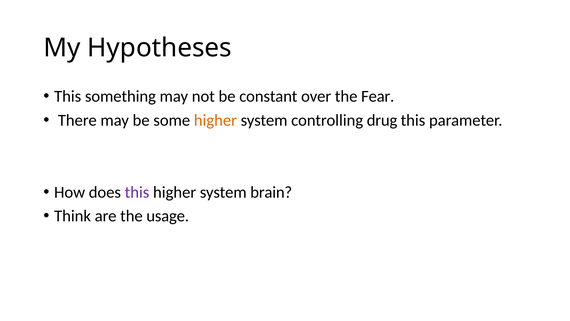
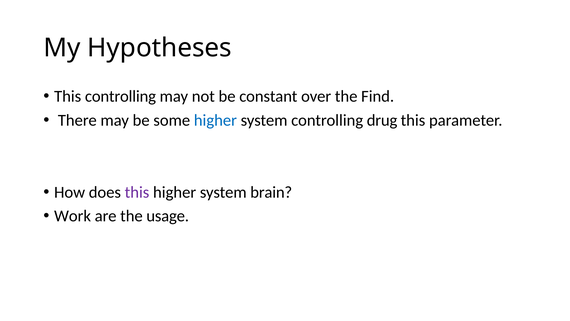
This something: something -> controlling (120, 96)
Fear: Fear -> Find (378, 96)
higher colour: orange -> blue (215, 120)
Think: Think -> Work (73, 216)
